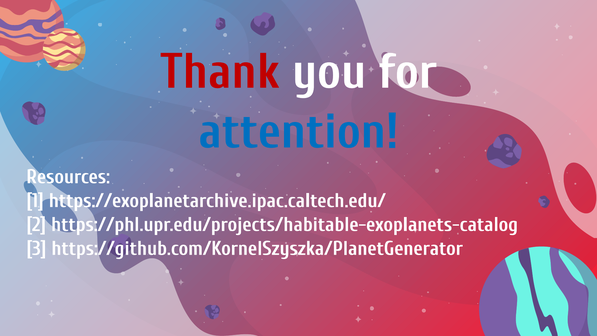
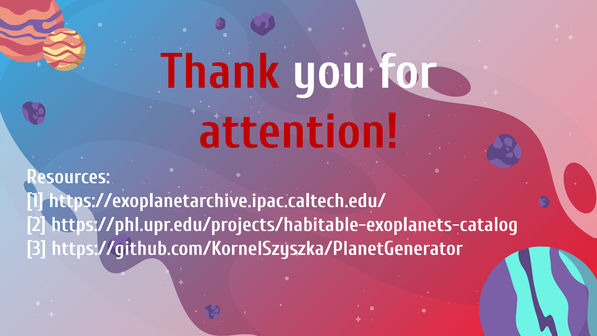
attention colour: blue -> red (298, 131)
